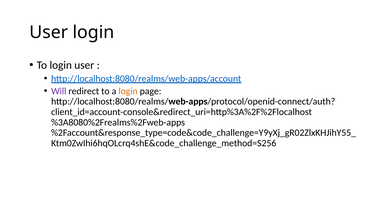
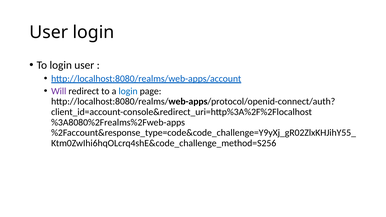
login colour: orange -> blue (128, 91)
